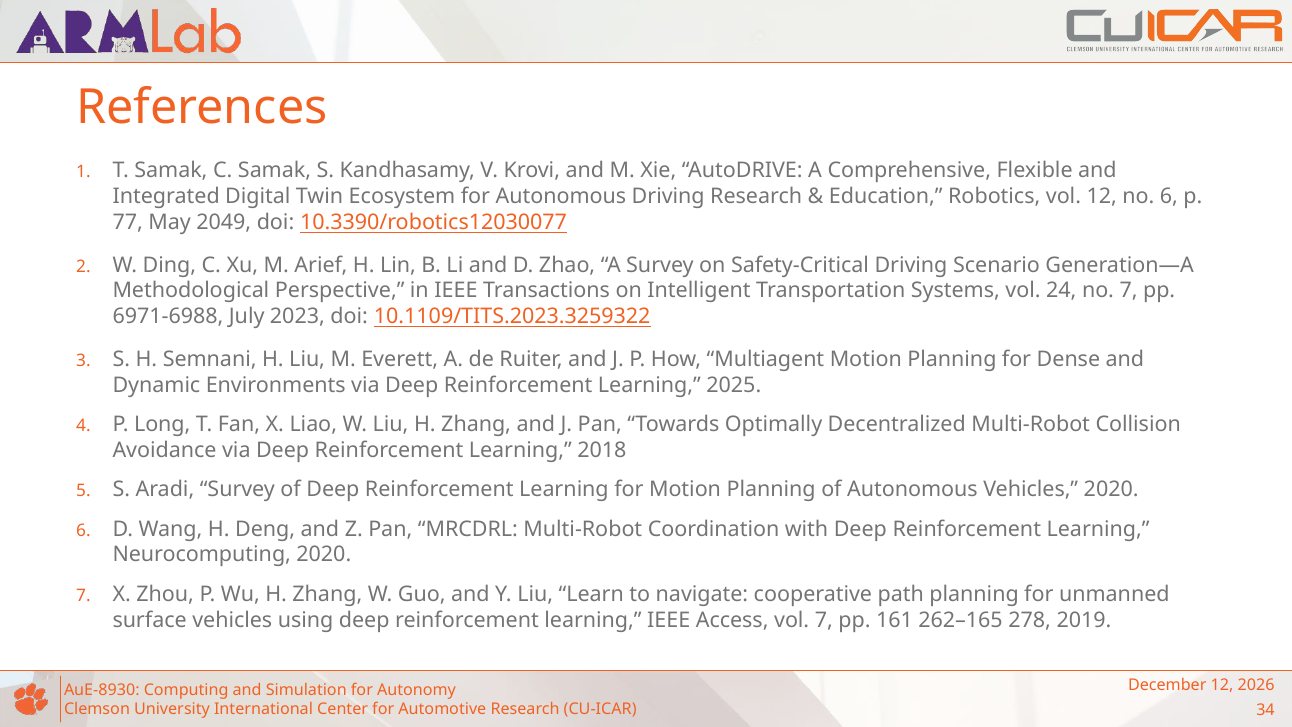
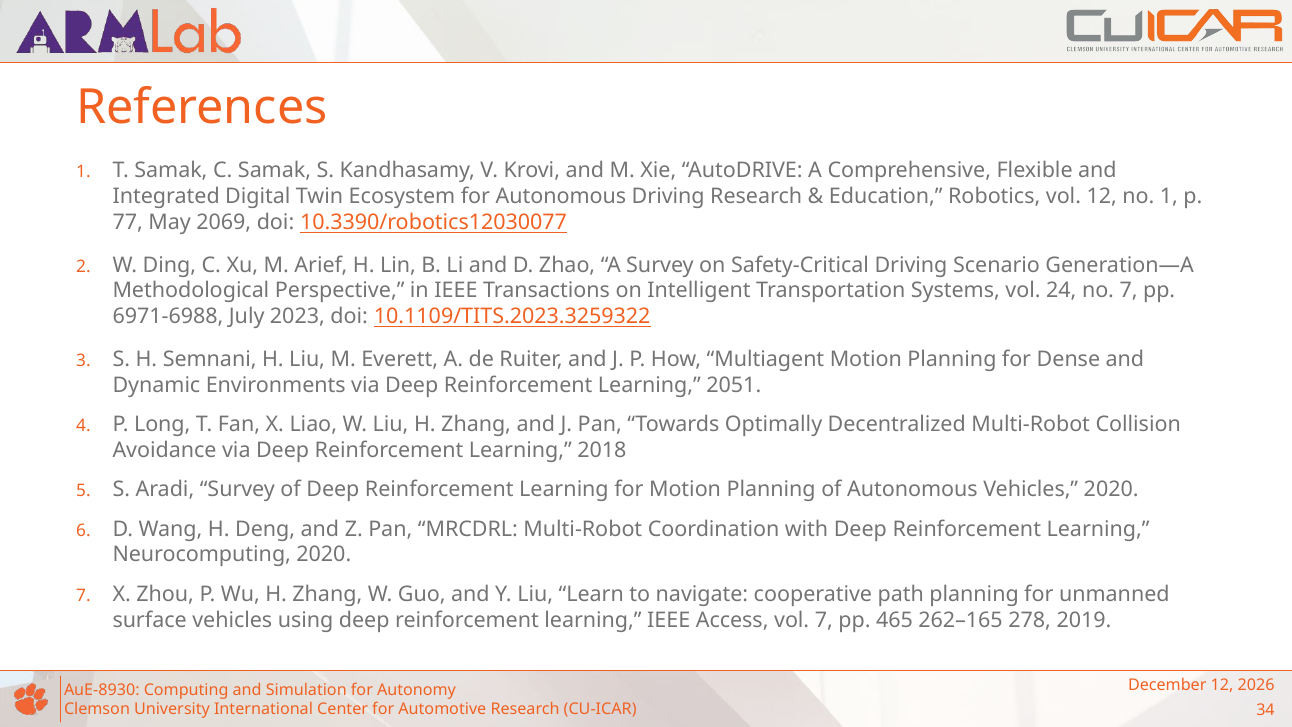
no 6: 6 -> 1 (1169, 196)
2049: 2049 -> 2069 (224, 222)
2025: 2025 -> 2051 (734, 385)
161: 161 -> 465 (895, 620)
